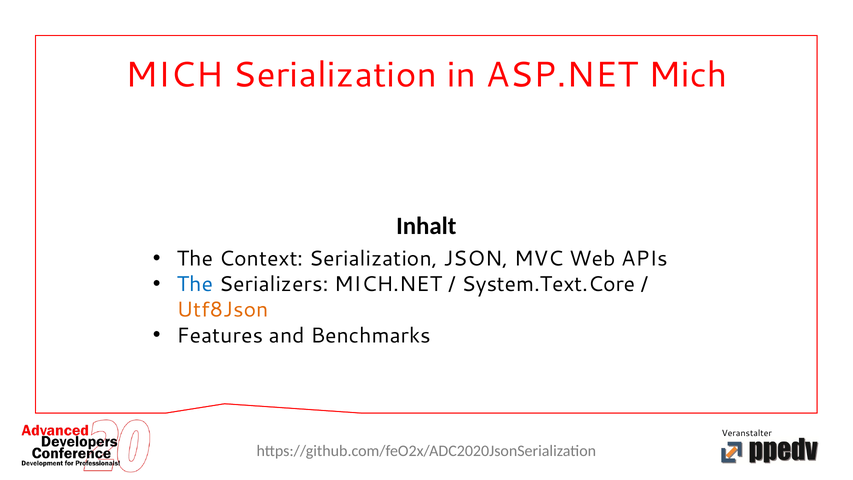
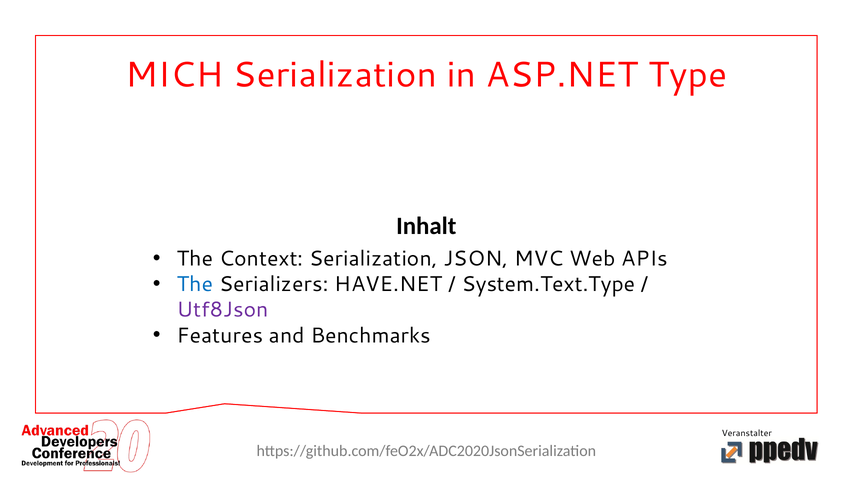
ASP.NET Mich: Mich -> Type (688, 75)
MICH.NET: MICH.NET -> HAVE.NET (388, 284)
System.Text.Core: System.Text.Core -> System.Text.Type (548, 284)
Utf8Json colour: orange -> purple (223, 310)
